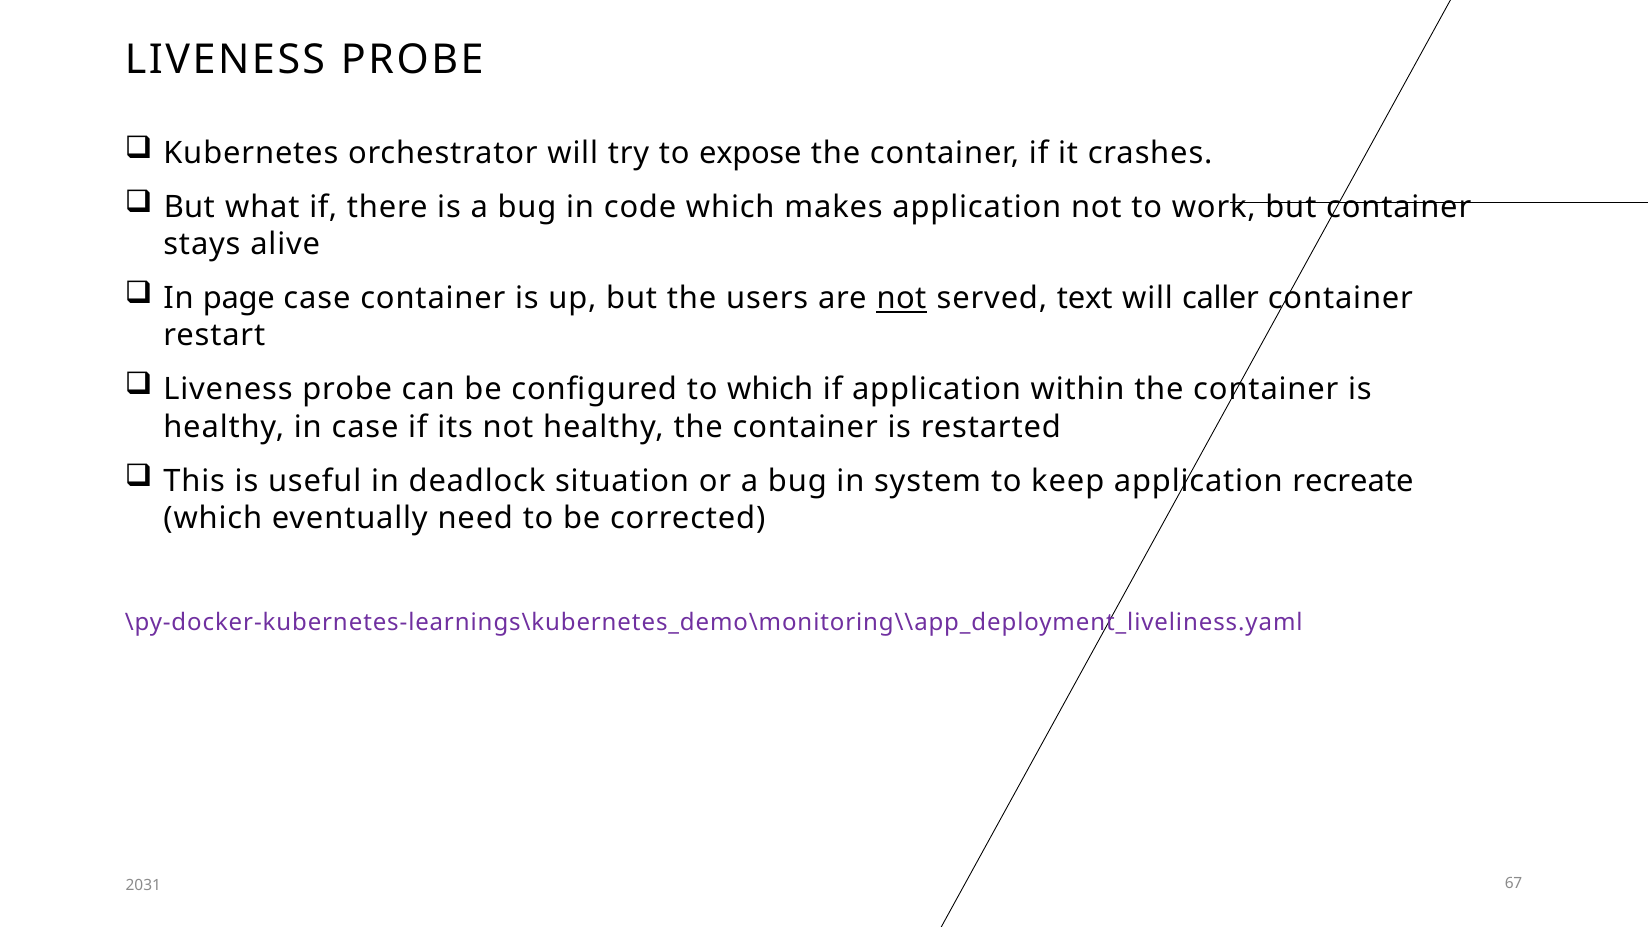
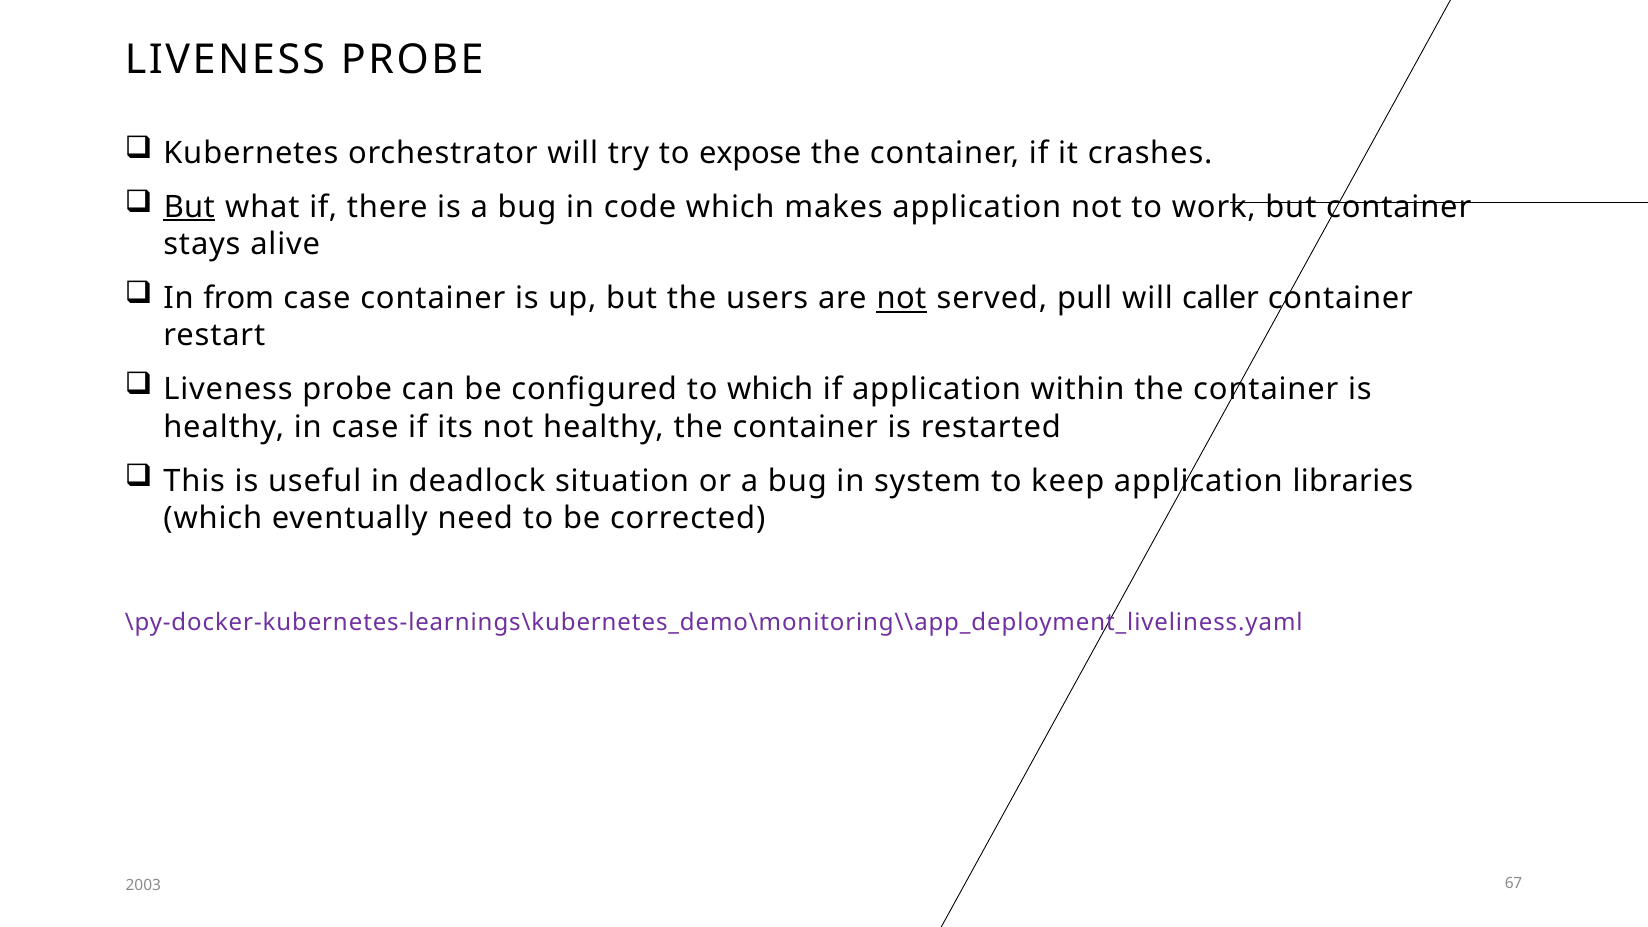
But underline: none -> present (189, 207)
page: page -> from (239, 298)
text: text -> pull (1085, 298)
recreate: recreate -> libraries (1353, 481)
2031: 2031 -> 2003 (143, 885)
